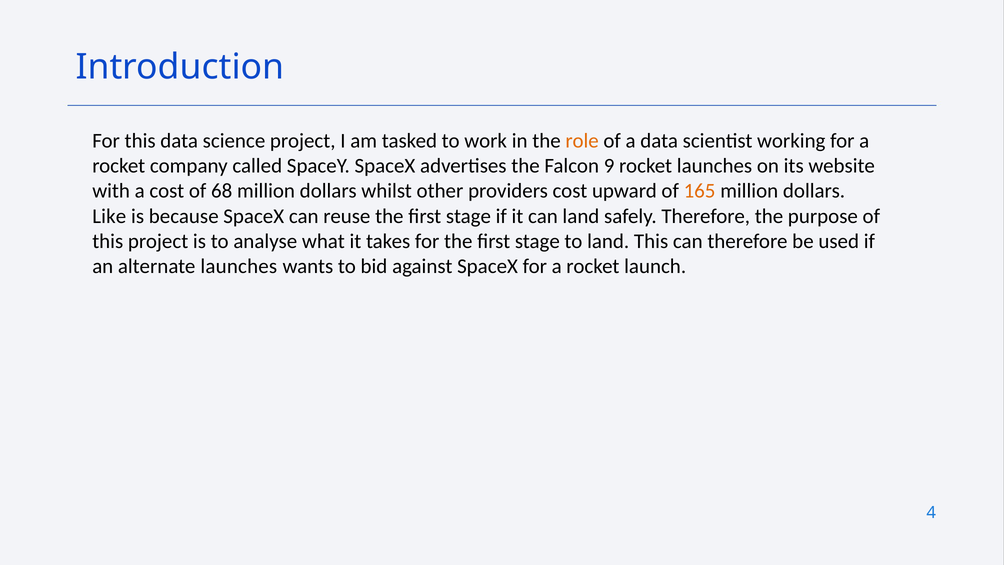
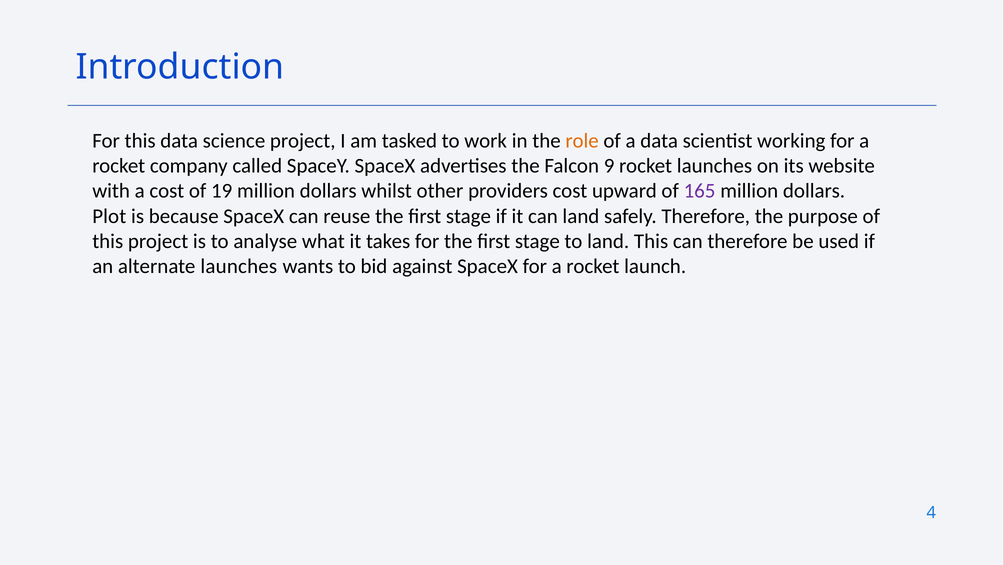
68: 68 -> 19 (222, 191)
165 colour: orange -> purple (700, 191)
Like: Like -> Plot (109, 216)
